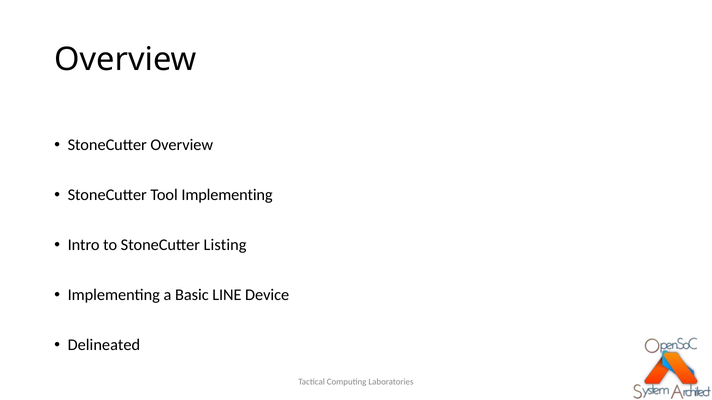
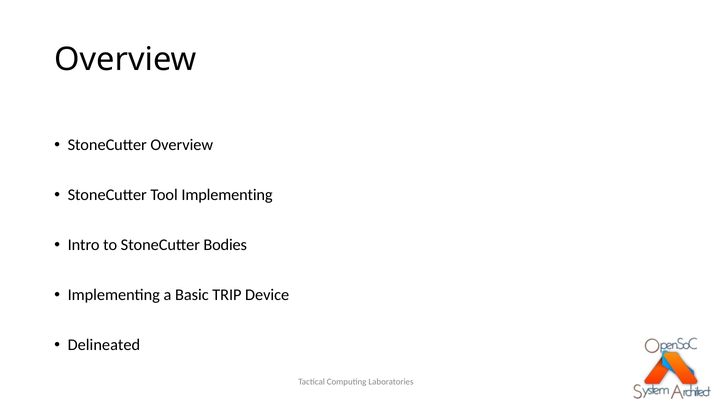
Listing: Listing -> Bodies (225, 245)
LINE: LINE -> TRIP (227, 295)
